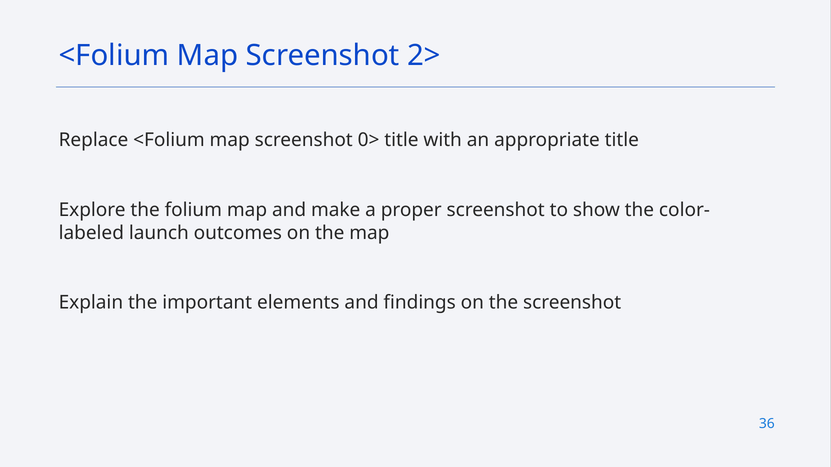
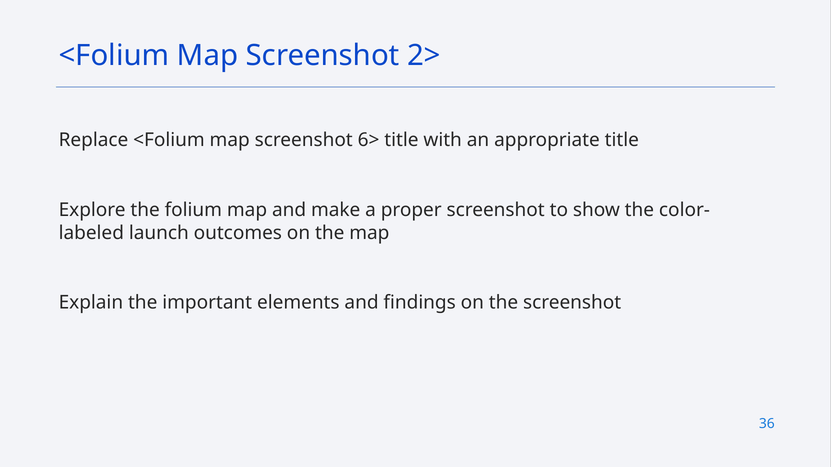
0>: 0> -> 6> (369, 140)
